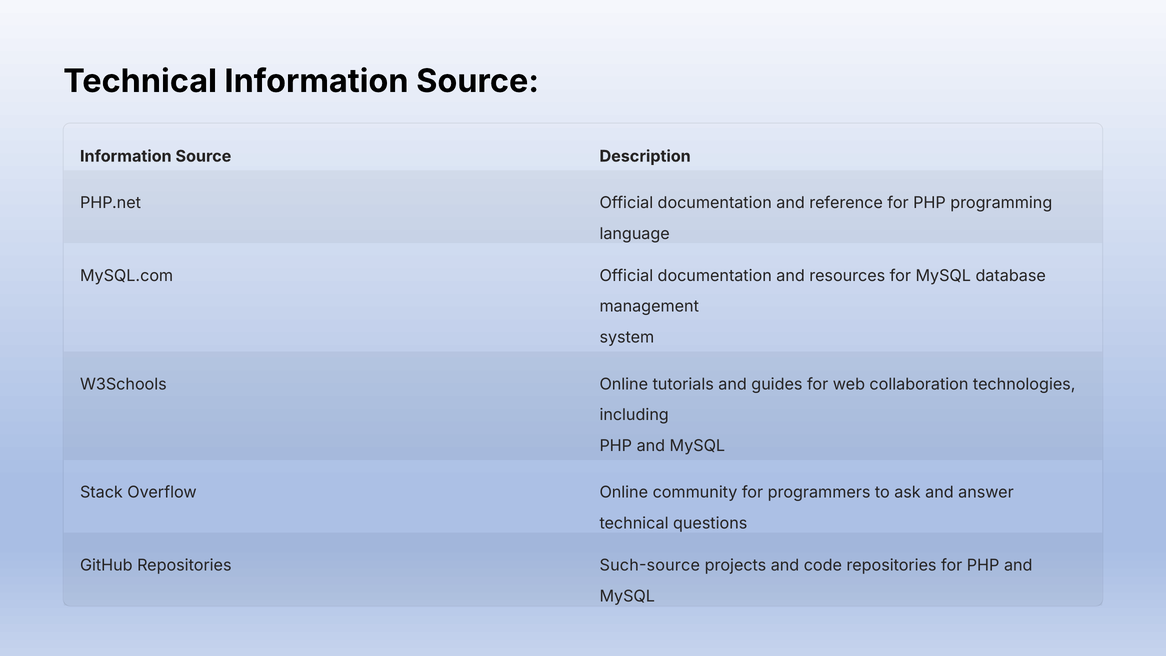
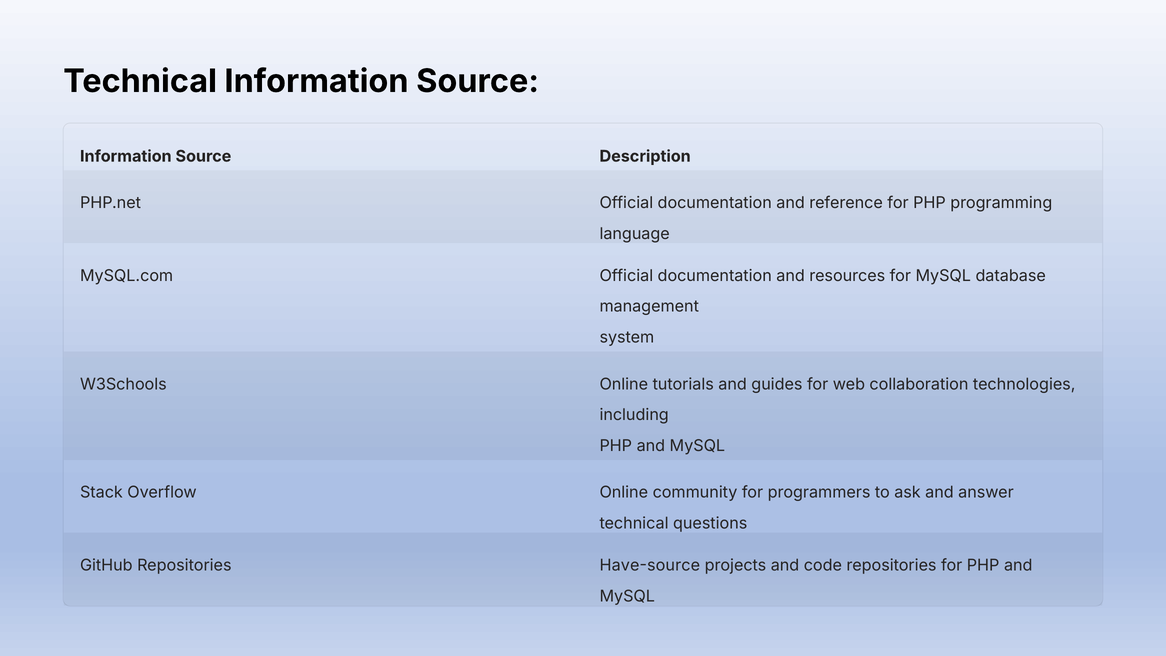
Such-source: Such-source -> Have-source (650, 565)
